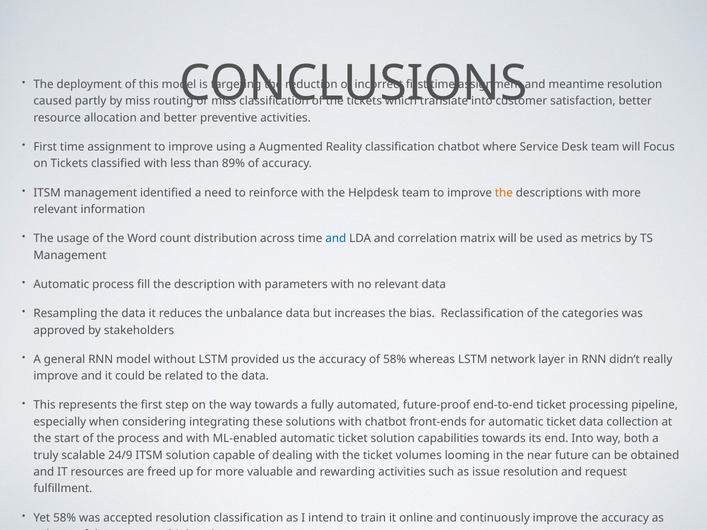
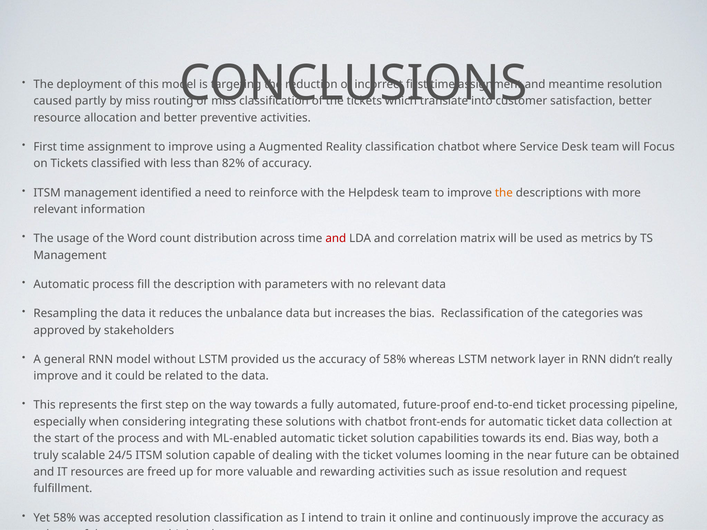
89%: 89% -> 82% (233, 164)
and colour: blue -> red (336, 239)
end Into: Into -> Bias (583, 439)
24/9: 24/9 -> 24/5 (120, 455)
